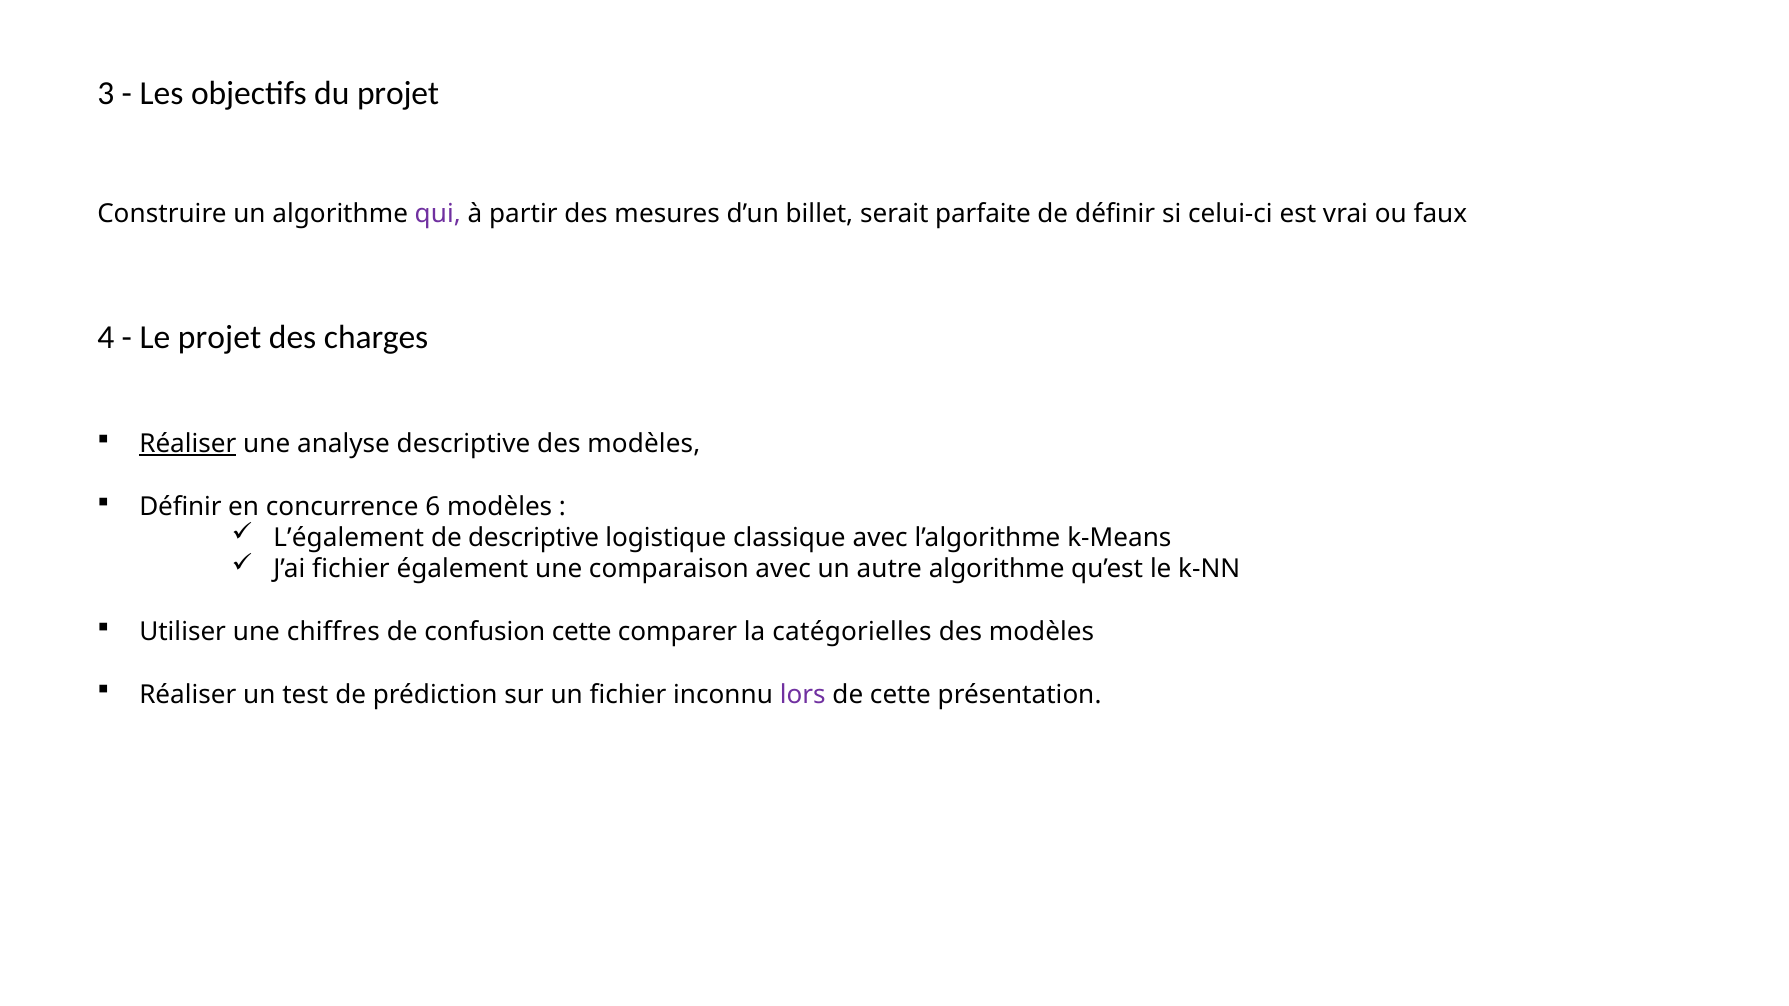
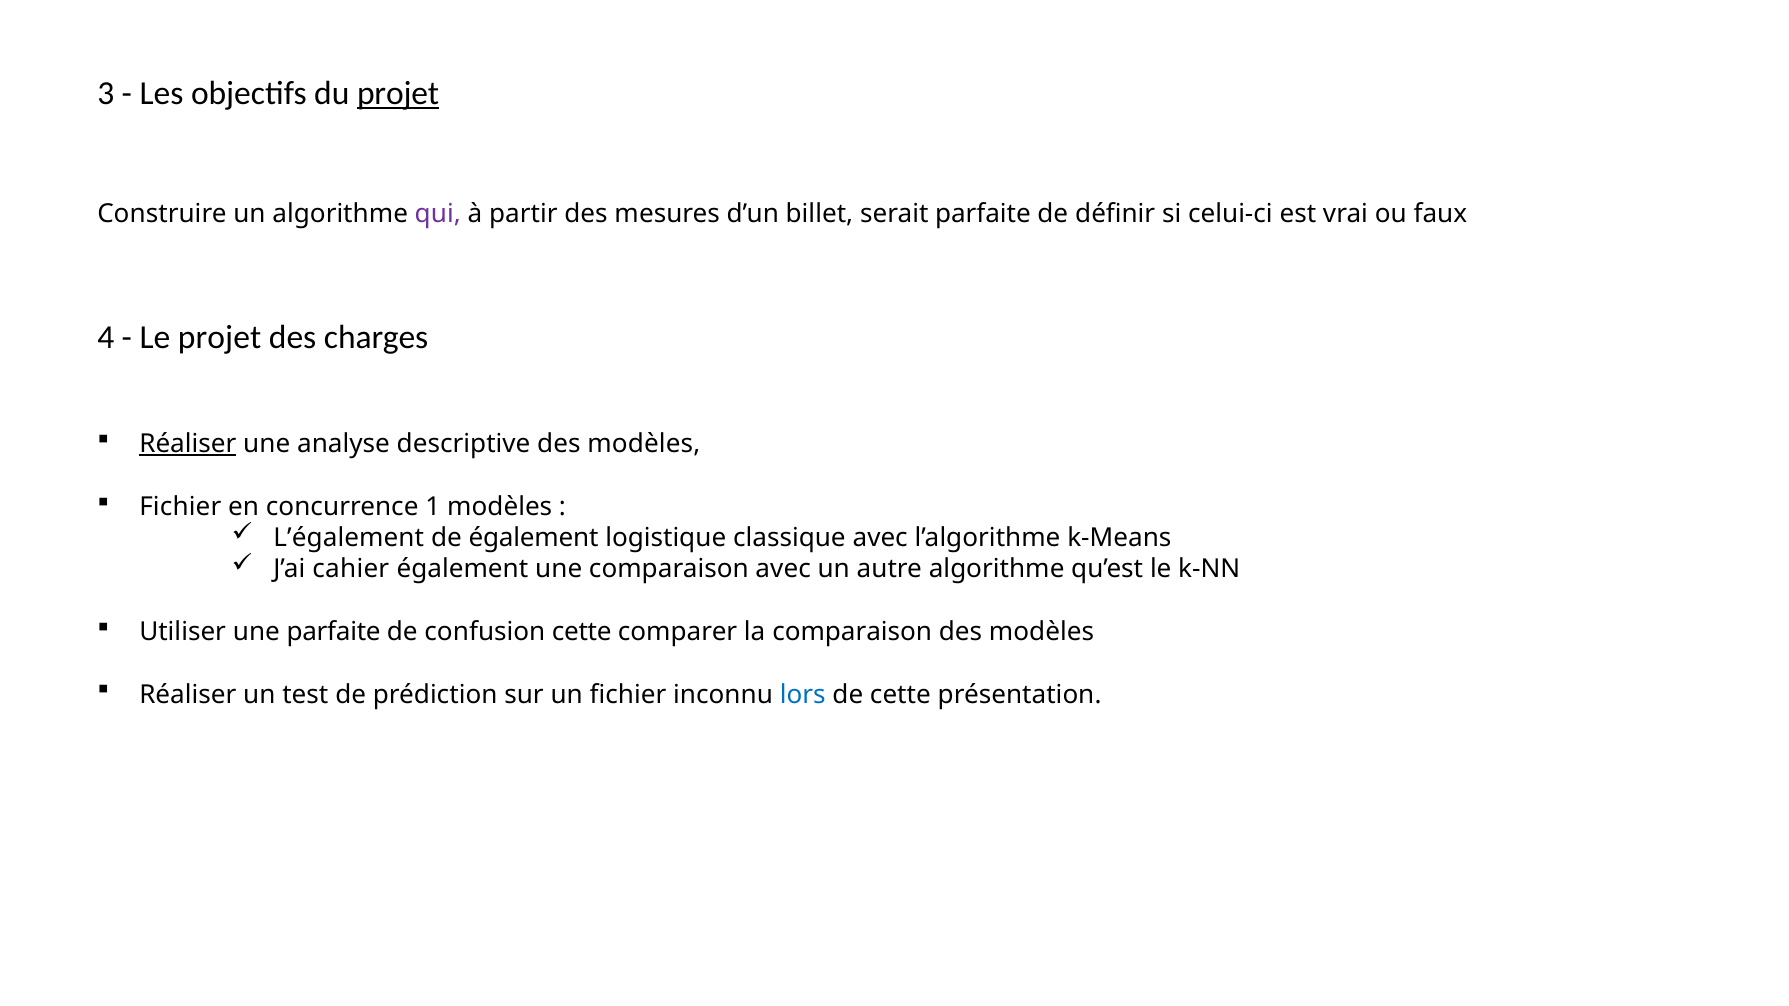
projet underline: none -> present (398, 94)
Définir: Définir -> Fichier (180, 507)
6: 6 -> 1 (433, 507)
de descriptive: descriptive -> également (534, 538)
J’ai fichier: fichier -> cahier (351, 569)
une chiffres: chiffres -> parfaite (334, 632)
la catégorielles: catégorielles -> comparaison (852, 632)
lors colour: purple -> blue (803, 695)
